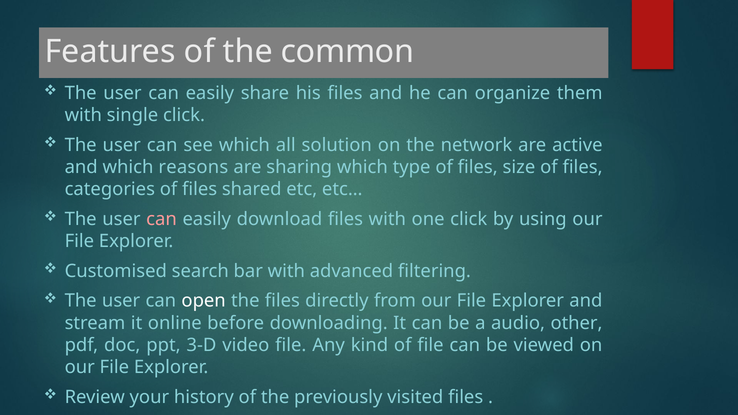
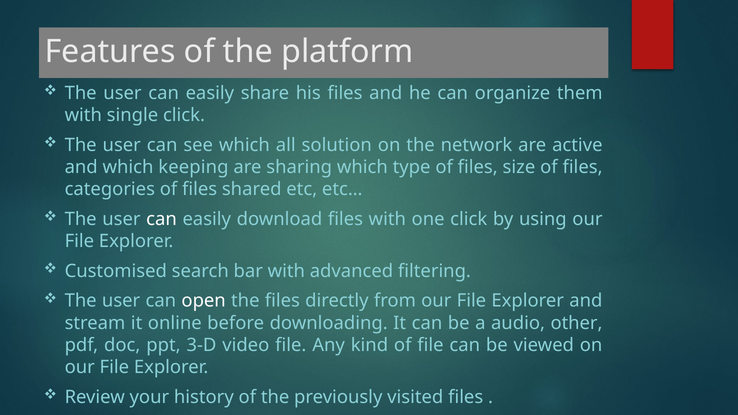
common: common -> platform (347, 52)
reasons: reasons -> keeping (193, 167)
can colour: pink -> white (162, 219)
